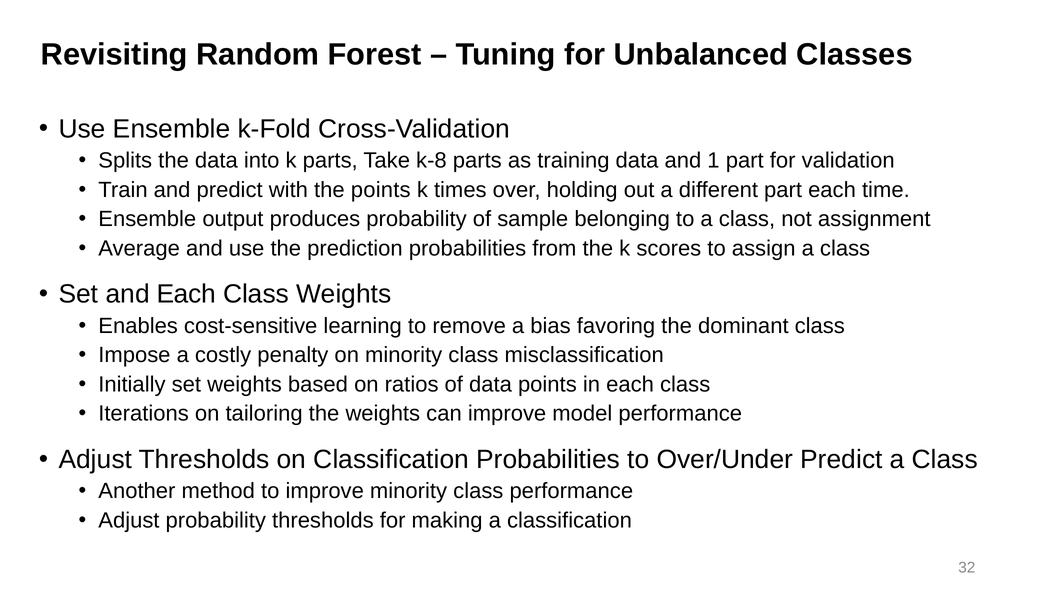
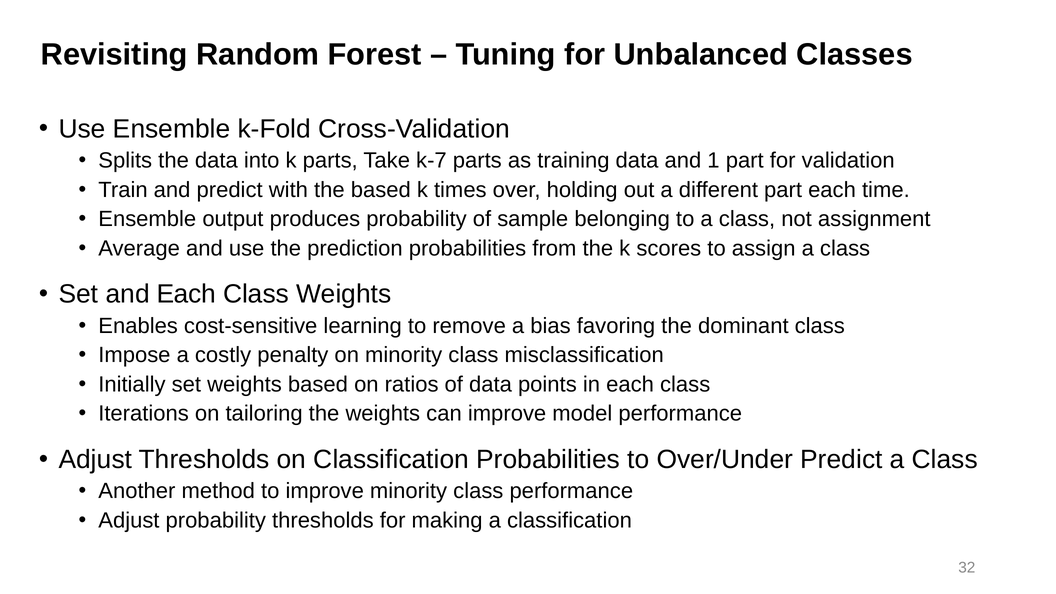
k-8: k-8 -> k-7 (431, 161)
the points: points -> based (381, 190)
